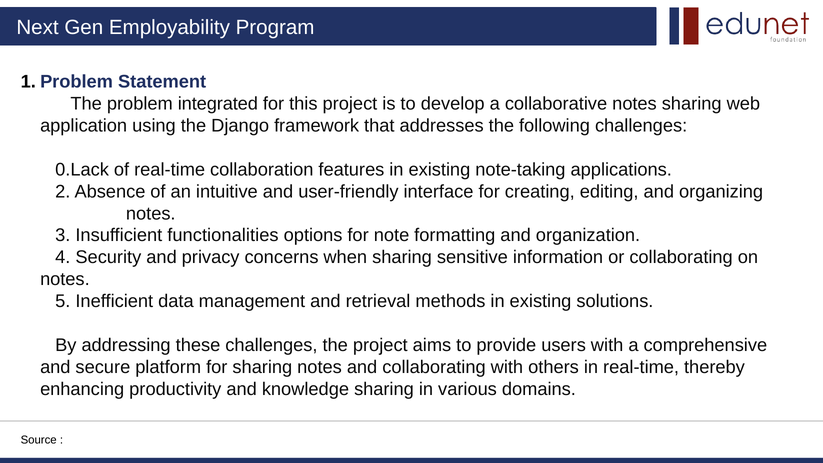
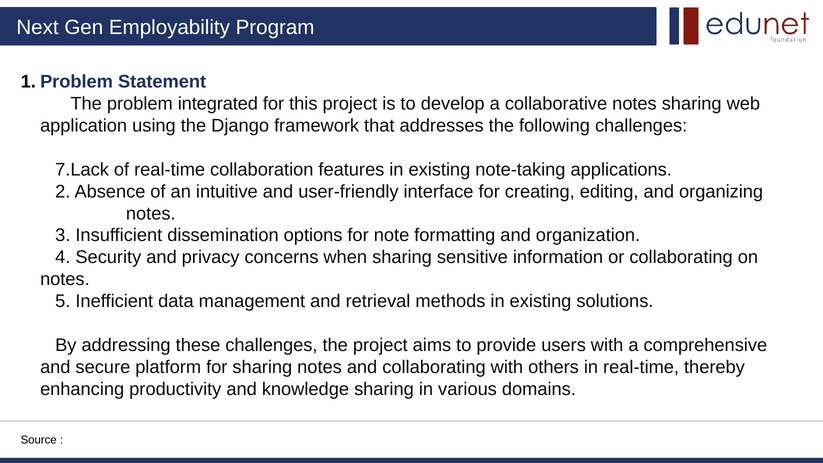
0.Lack: 0.Lack -> 7.Lack (82, 170)
functionalities: functionalities -> dissemination (223, 235)
